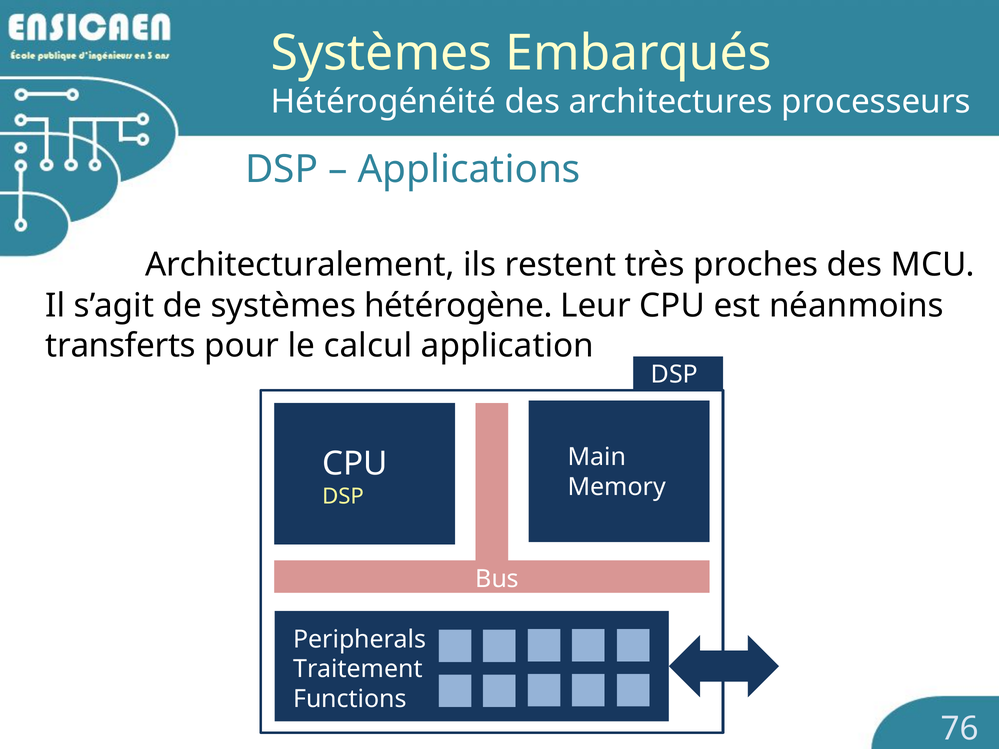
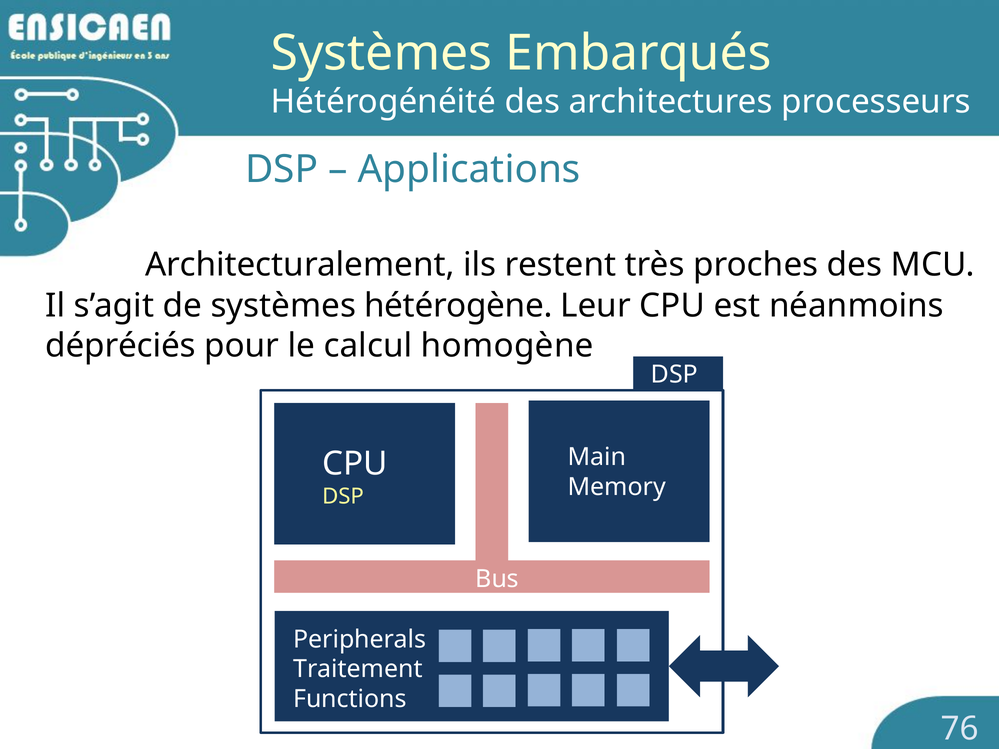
transferts: transferts -> dépréciés (121, 346)
application: application -> homogène (507, 346)
